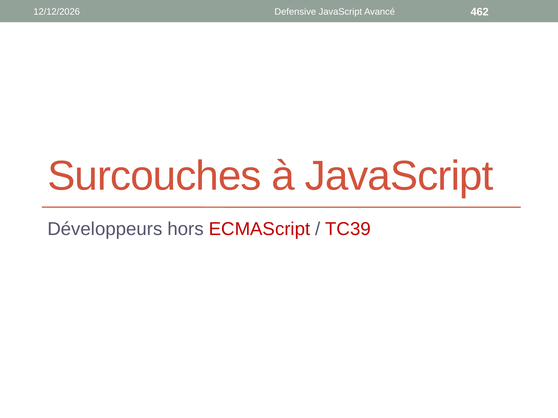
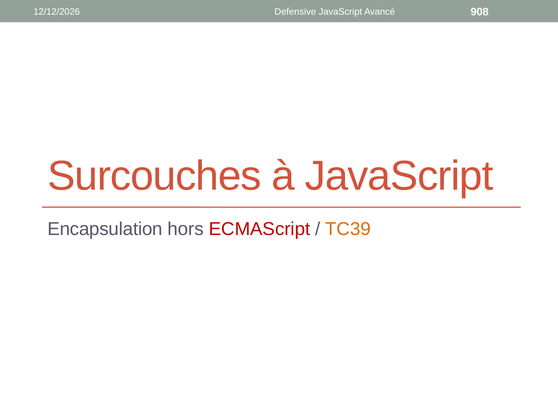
462: 462 -> 908 (480, 12)
Développeurs: Développeurs -> Encapsulation (105, 229)
TC39 colour: red -> orange (348, 229)
